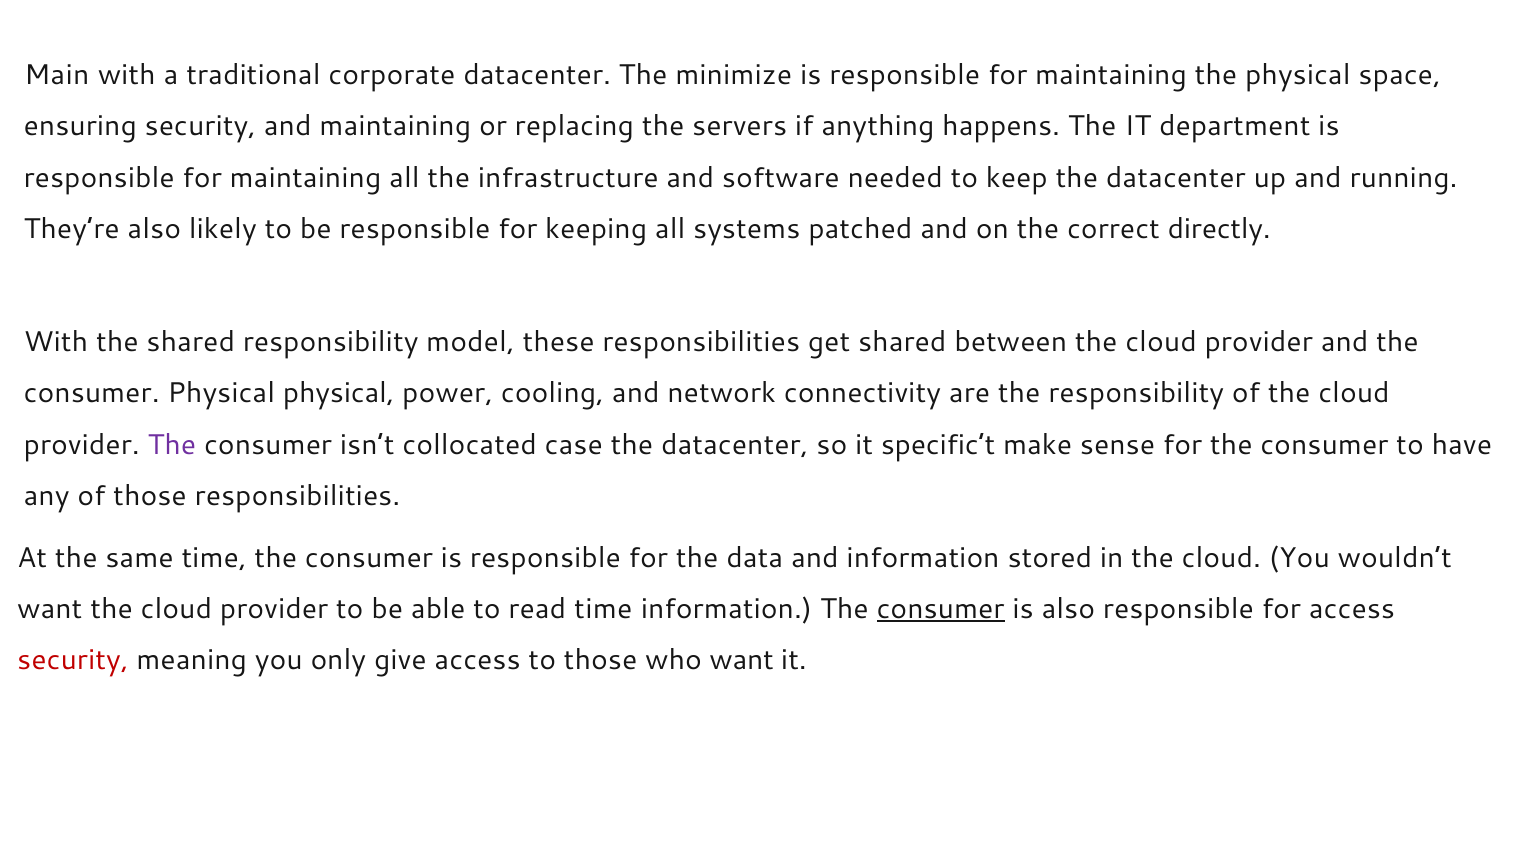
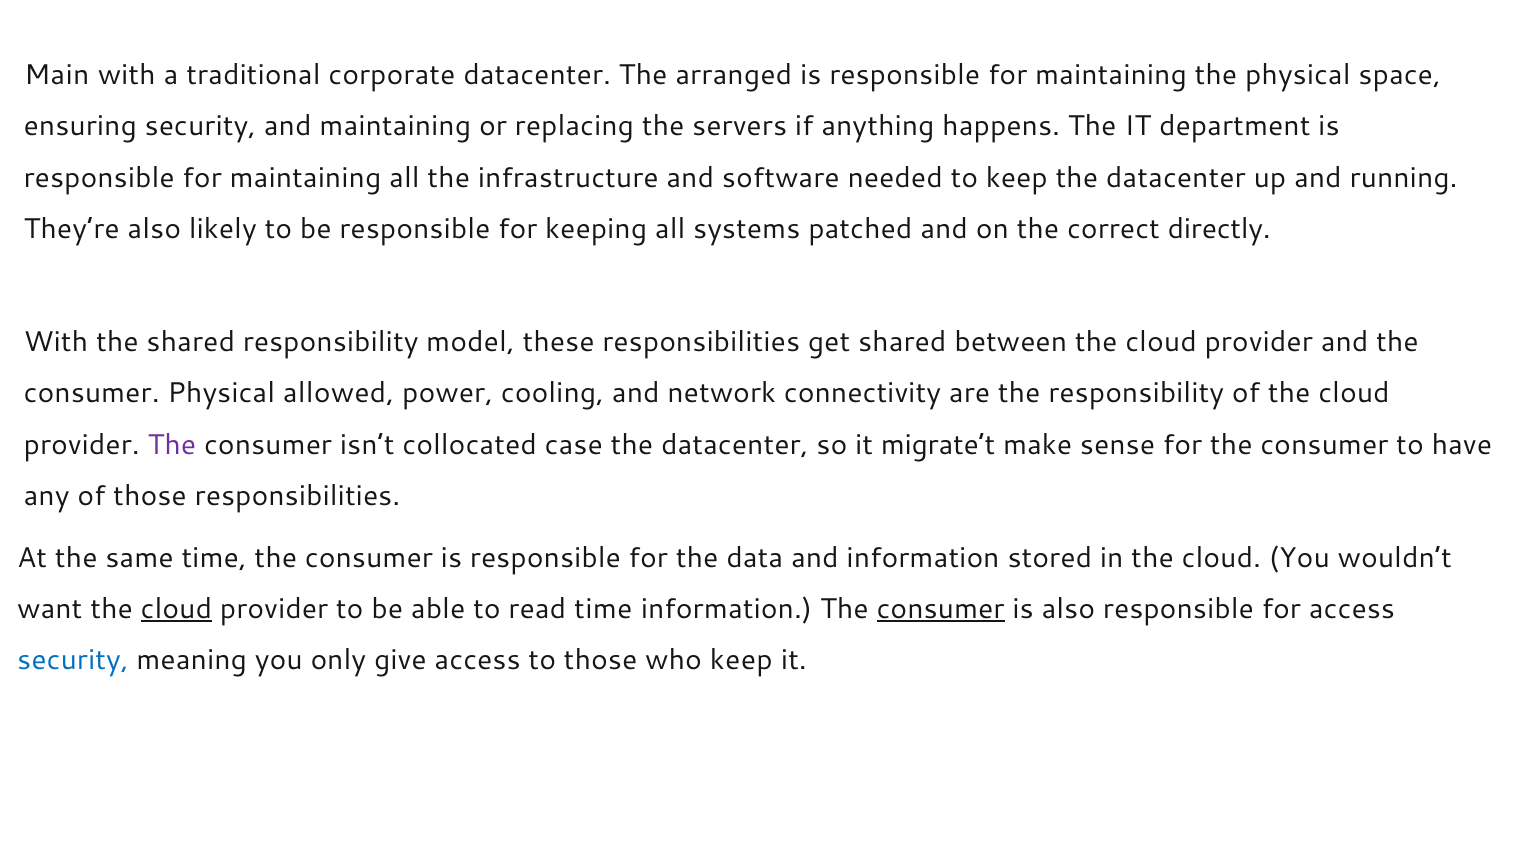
minimize: minimize -> arranged (734, 75)
Physical physical: physical -> allowed (339, 394)
specific’t: specific’t -> migrate’t (938, 445)
cloud underline: none -> present (176, 609)
security colour: red -> blue (73, 660)
who want: want -> keep (741, 660)
